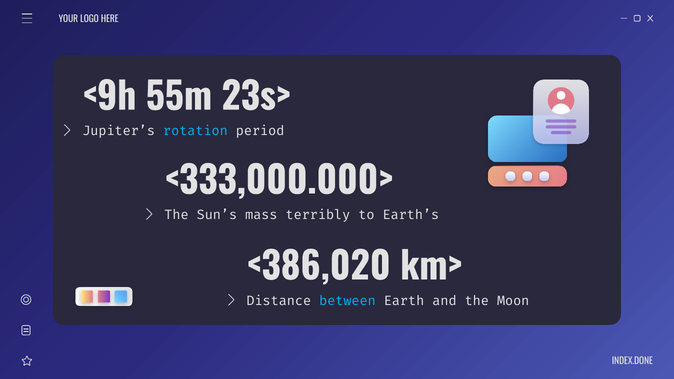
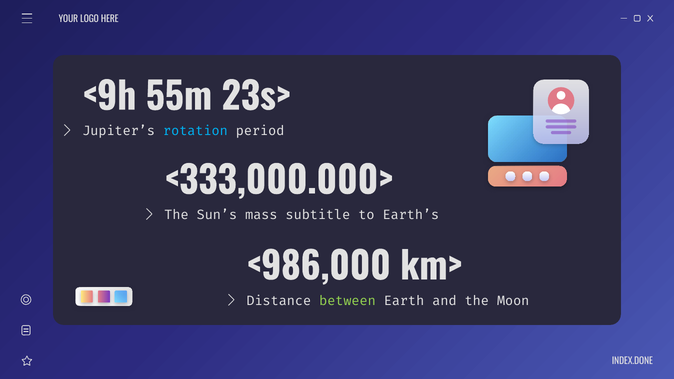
terribly: terribly -> subtitle (318, 215)
<386,020: <386,020 -> <986,000 (319, 267)
between colour: light blue -> light green (347, 301)
